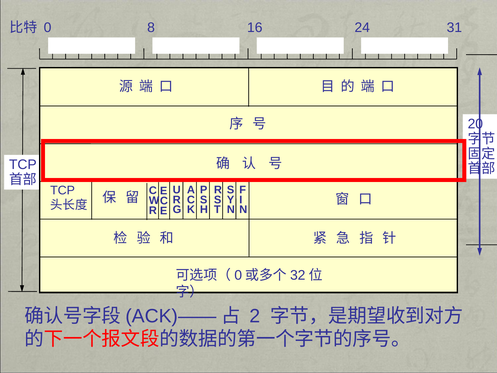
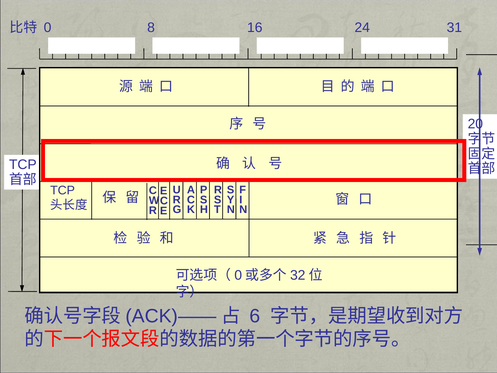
2: 2 -> 6 (255, 316)
